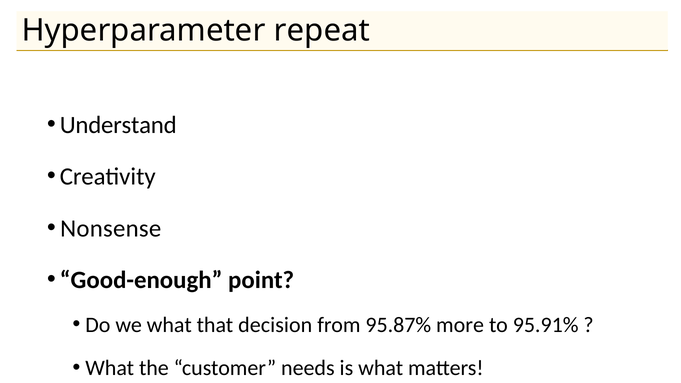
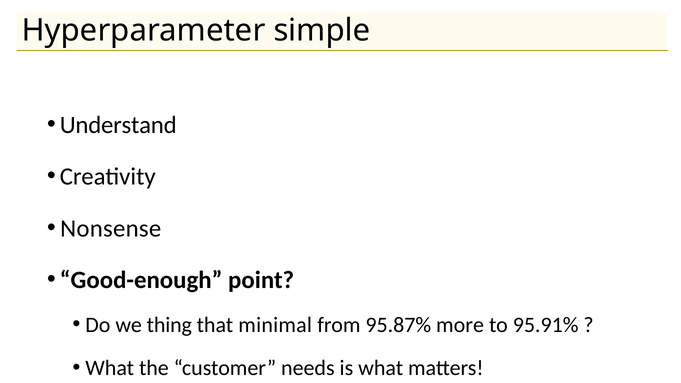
repeat: repeat -> simple (322, 30)
we what: what -> thing (169, 325)
decision: decision -> minimal (275, 325)
